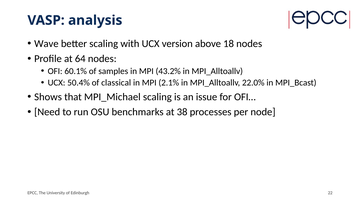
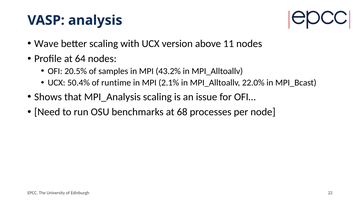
18: 18 -> 11 (229, 44)
60.1%: 60.1% -> 20.5% (76, 71)
classical: classical -> runtime (116, 83)
MPI_Michael: MPI_Michael -> MPI_Analysis (112, 97)
38: 38 -> 68 (182, 112)
